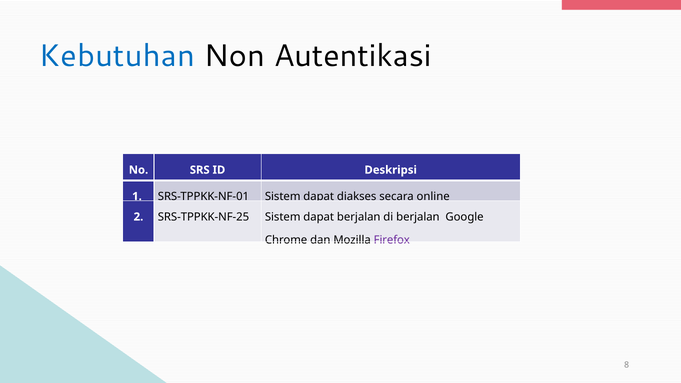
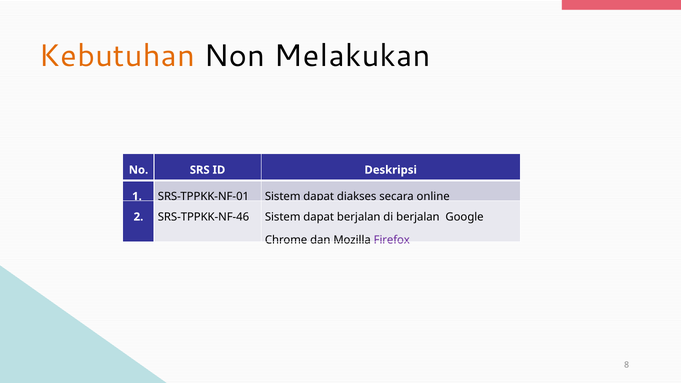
Kebutuhan colour: blue -> orange (117, 56)
Autentikasi: Autentikasi -> Melakukan (352, 56)
SRS-TPPKK-NF-25: SRS-TPPKK-NF-25 -> SRS-TPPKK-NF-46 (203, 217)
